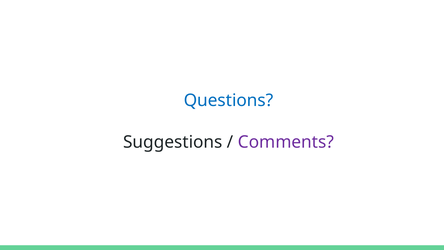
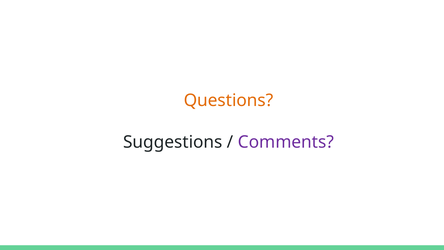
Questions colour: blue -> orange (229, 100)
